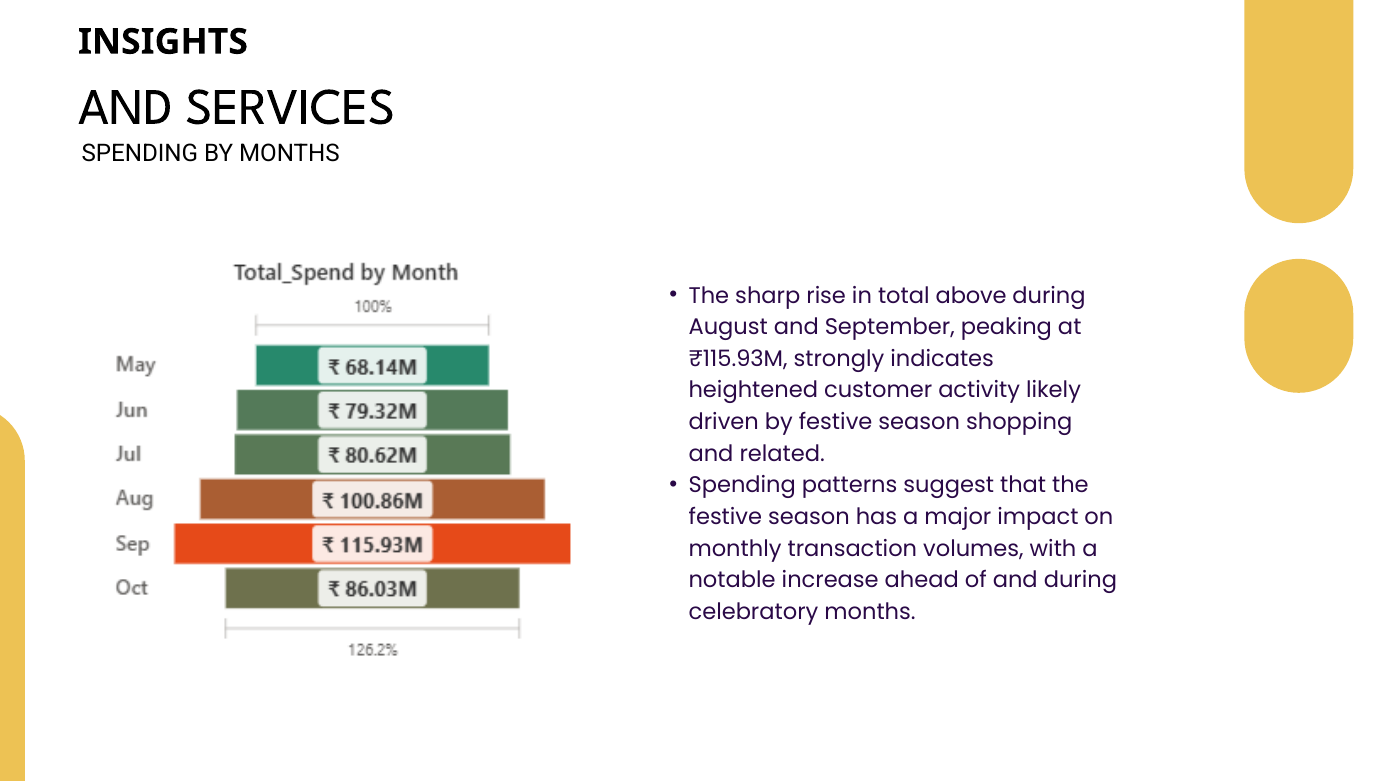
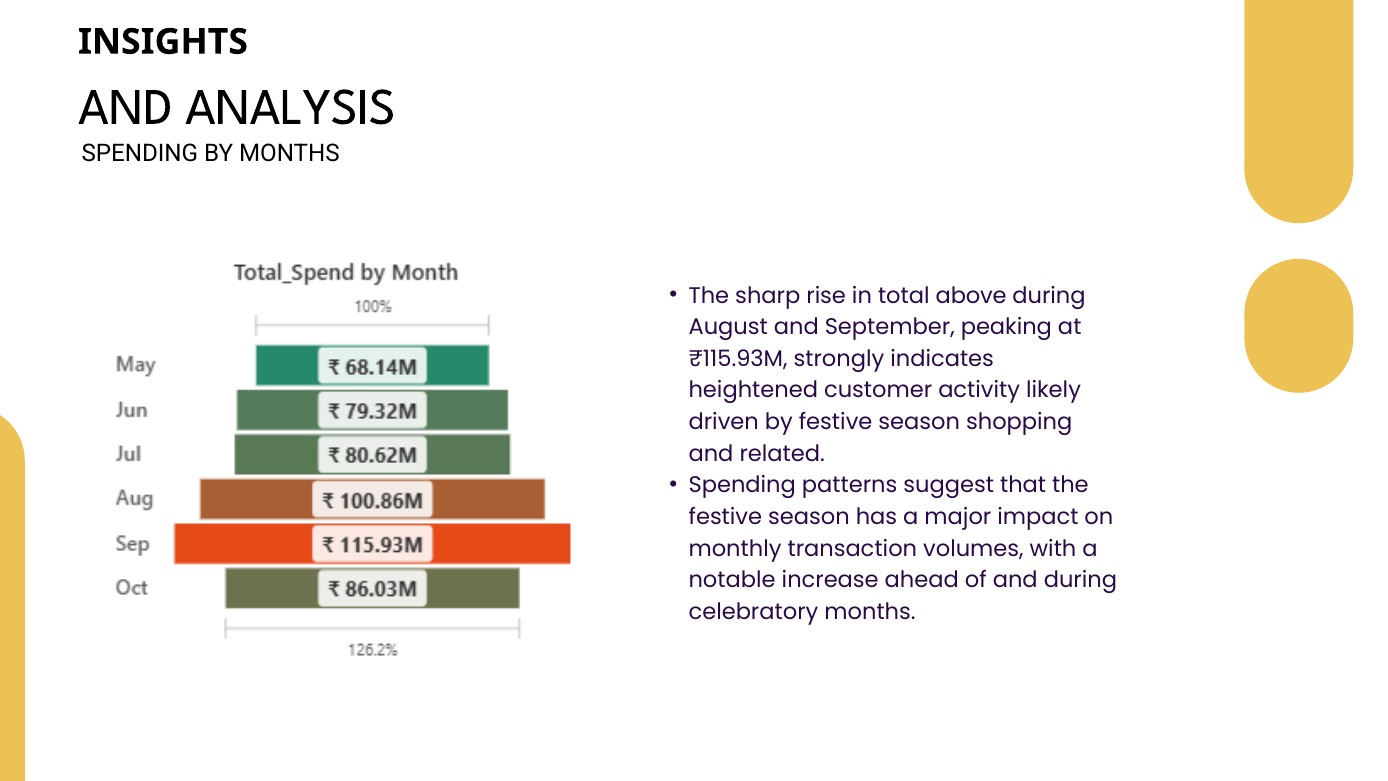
SERVICES: SERVICES -> ANALYSIS (290, 107)
